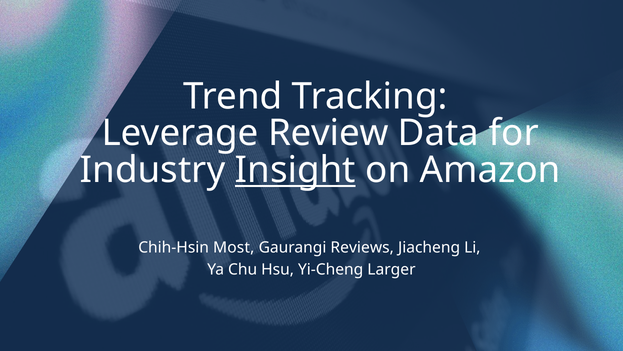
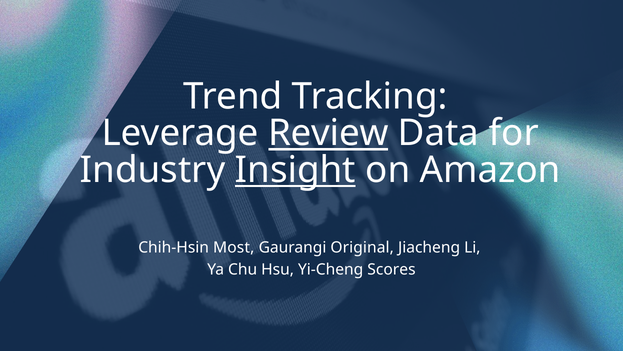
Review underline: none -> present (328, 133)
Reviews: Reviews -> Original (362, 247)
Larger: Larger -> Scores (391, 269)
